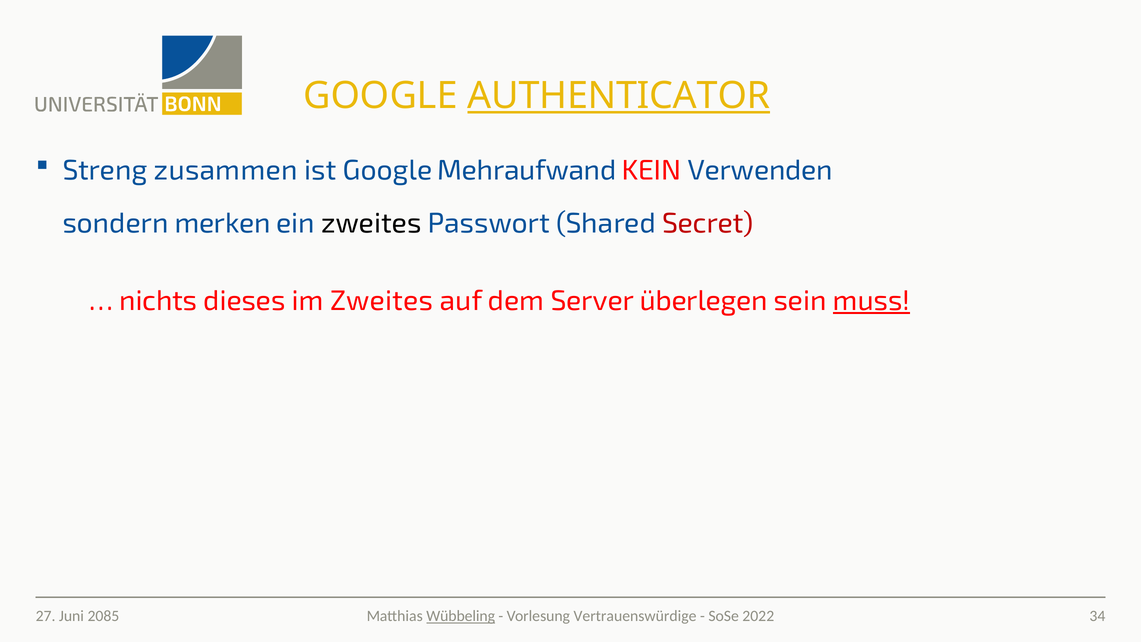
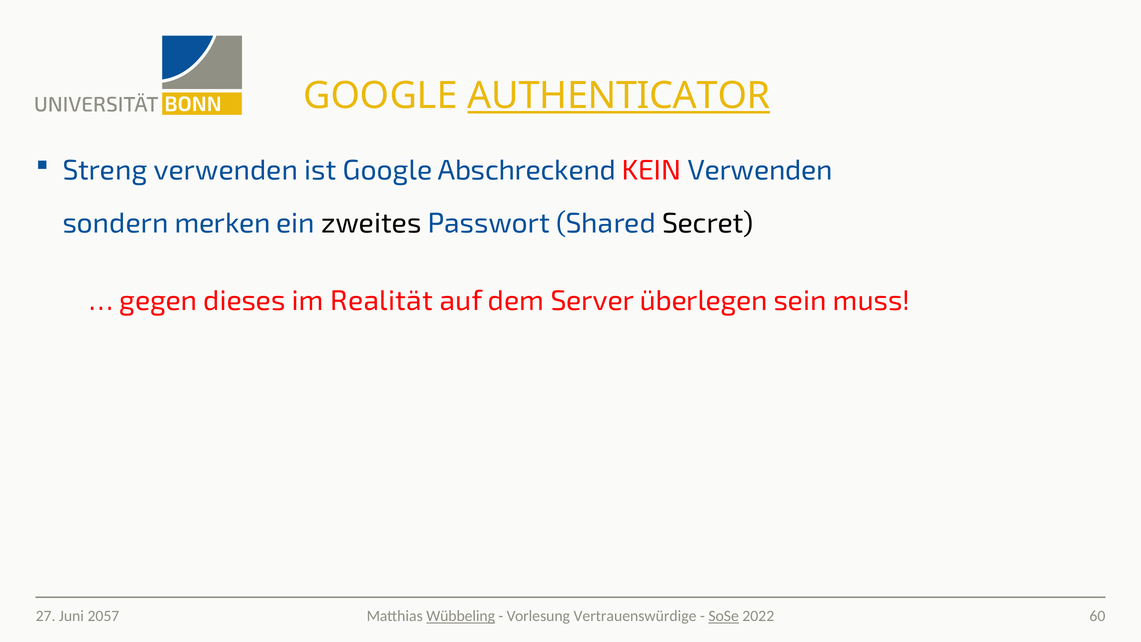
Streng zusammen: zusammen -> verwenden (226, 171)
Mehraufwand: Mehraufwand -> Abschreckend (527, 171)
Secret colour: red -> black (708, 223)
nichts: nichts -> gegen (158, 301)
im Zweites: Zweites -> Realität (382, 301)
muss underline: present -> none (871, 301)
SoSe underline: none -> present (724, 616)
34: 34 -> 60 (1097, 616)
2085: 2085 -> 2057 (103, 616)
